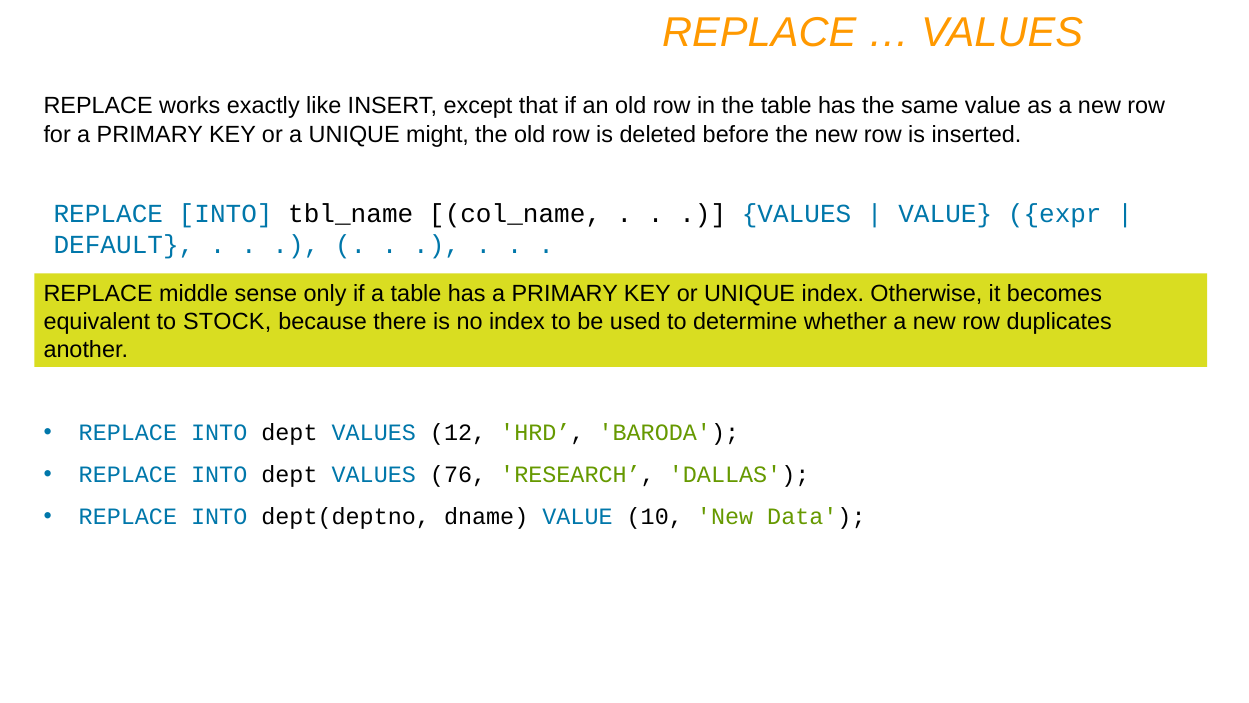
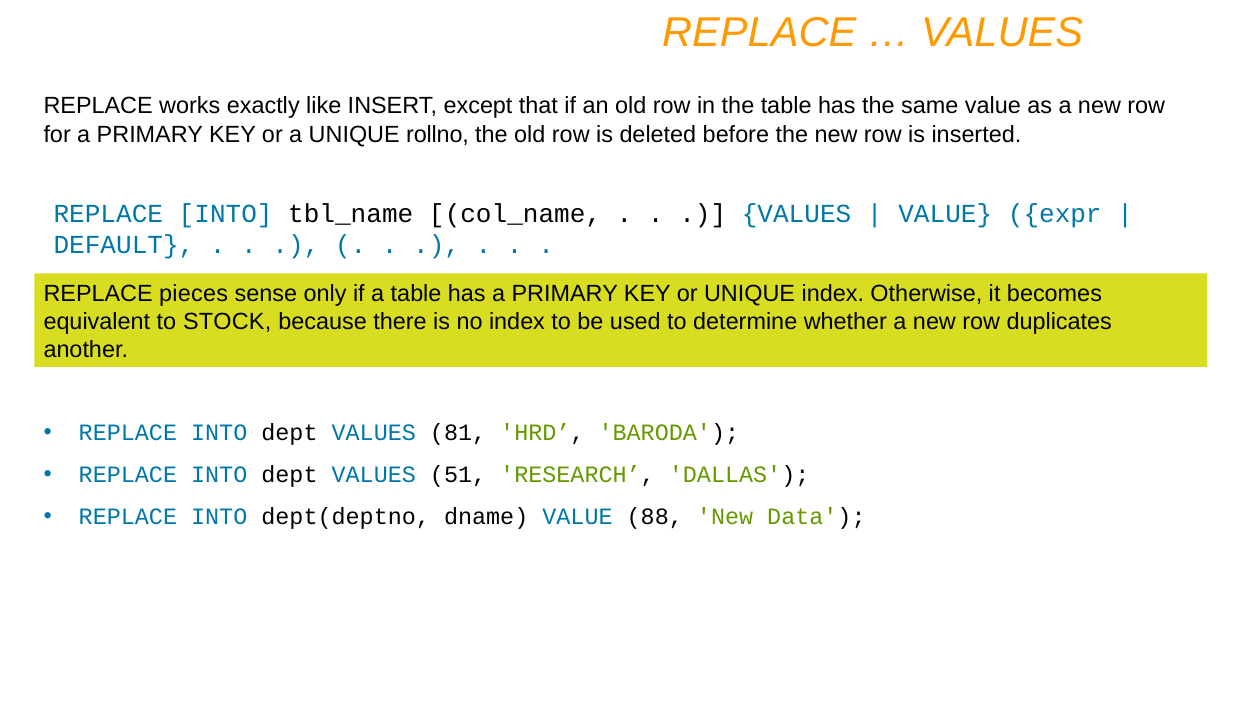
might: might -> rollno (438, 134)
middle: middle -> pieces (194, 293)
12: 12 -> 81 (458, 432)
76: 76 -> 51 (458, 475)
10: 10 -> 88 (655, 517)
